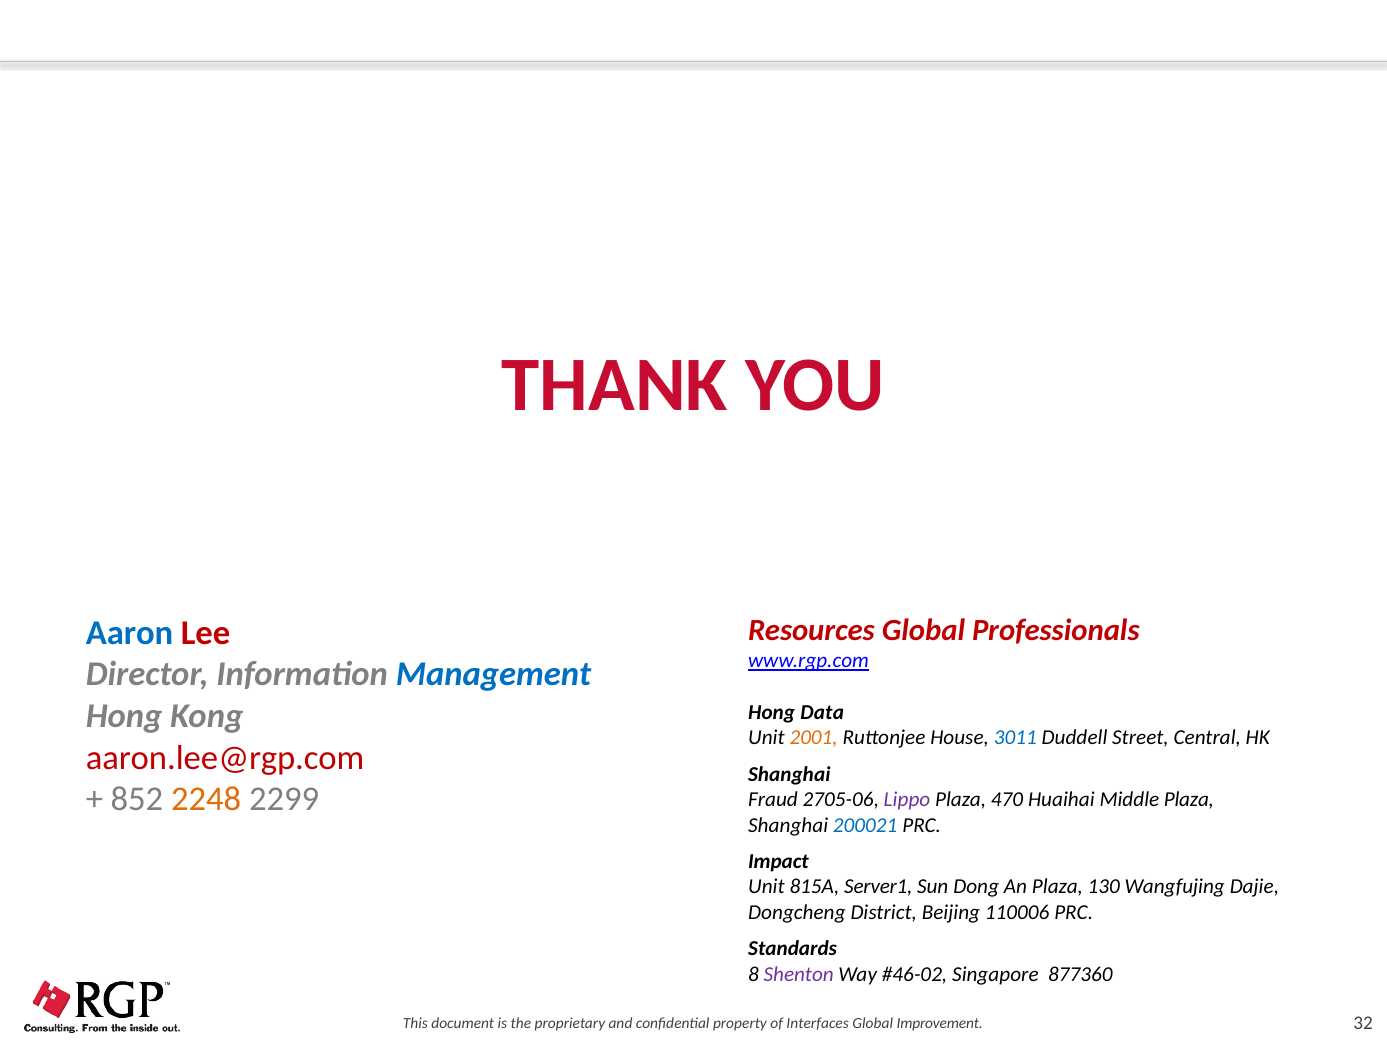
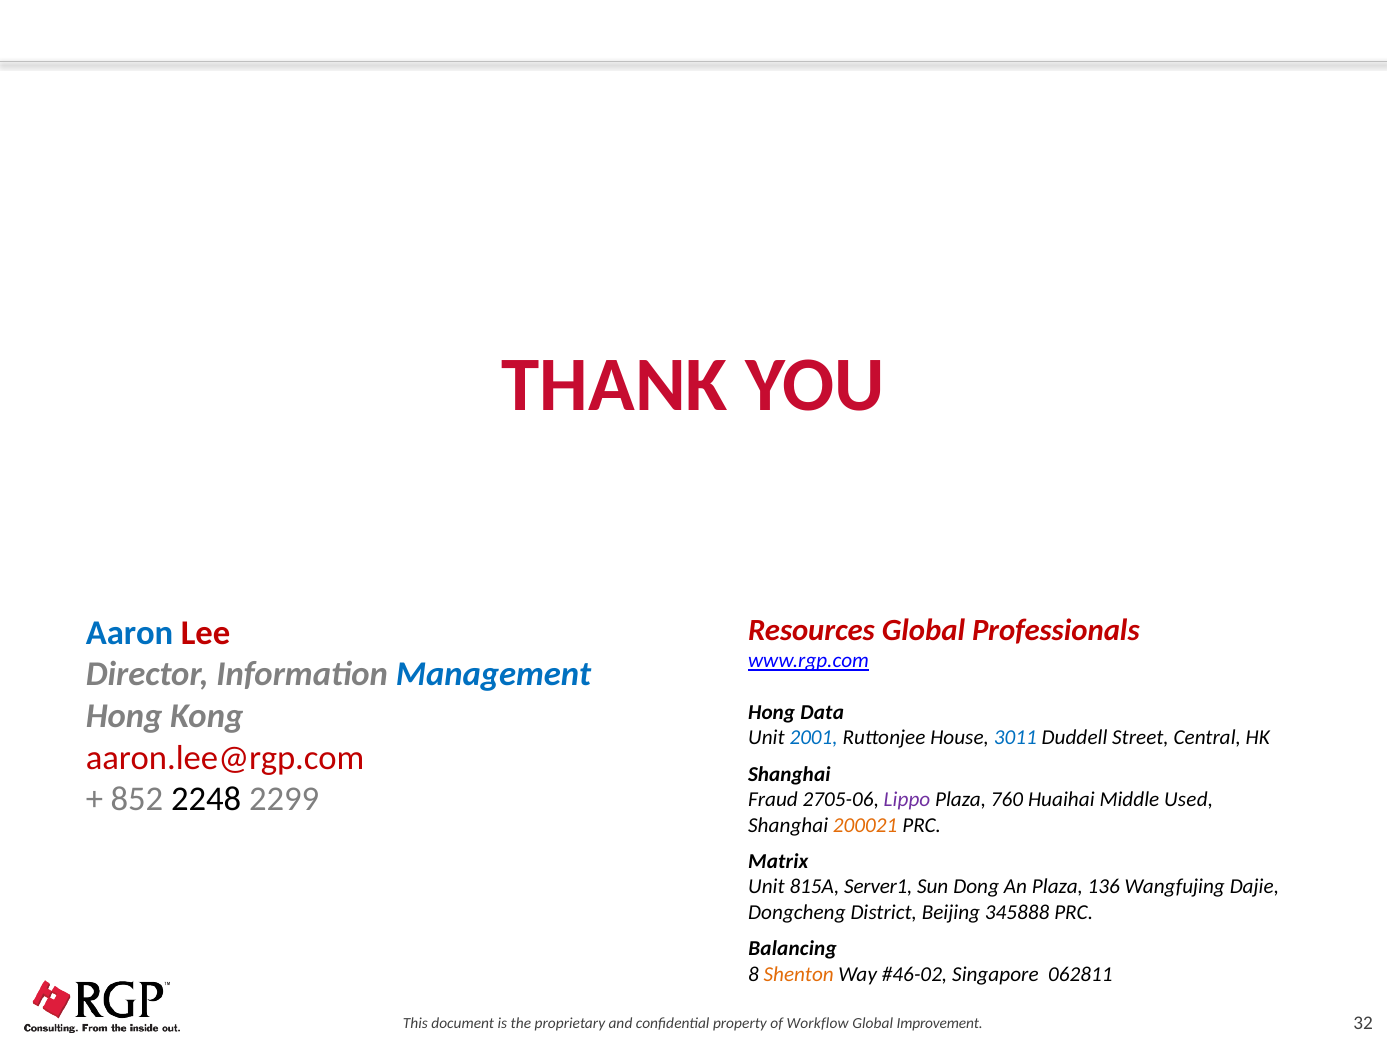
2001 colour: orange -> blue (814, 738)
2248 colour: orange -> black (206, 800)
470: 470 -> 760 (1007, 800)
Middle Plaza: Plaza -> Used (1189, 800)
200021 colour: blue -> orange (865, 825)
Impact: Impact -> Matrix (778, 862)
130: 130 -> 136 (1104, 887)
110006: 110006 -> 345888 (1017, 913)
Standards: Standards -> Balancing (793, 949)
Shenton colour: purple -> orange (799, 975)
877360: 877360 -> 062811 (1080, 975)
Interfaces: Interfaces -> Workflow (818, 1024)
